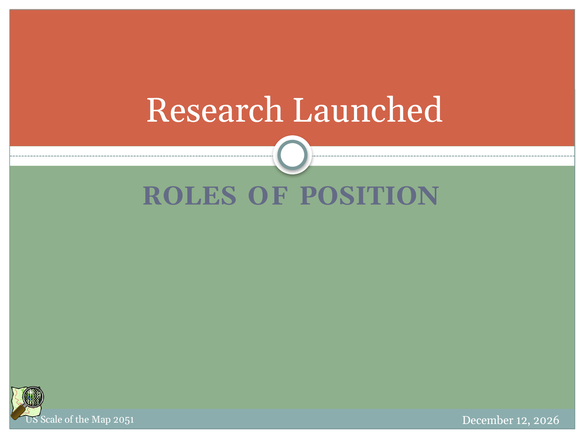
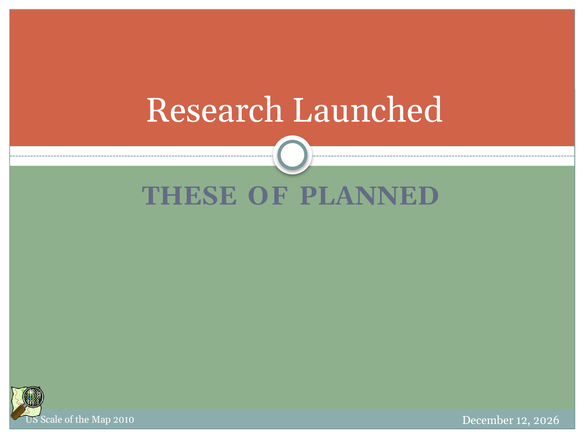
ROLES: ROLES -> THESE (189, 196)
POSITION: POSITION -> PLANNED (369, 196)
2051: 2051 -> 2010 (124, 420)
